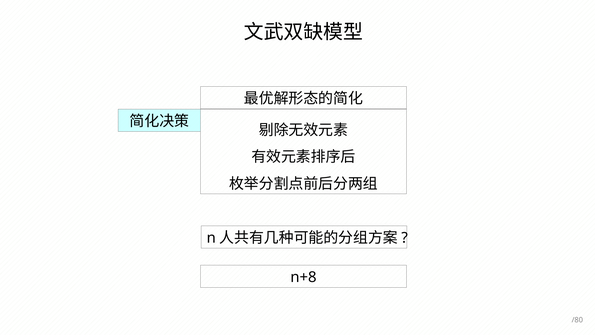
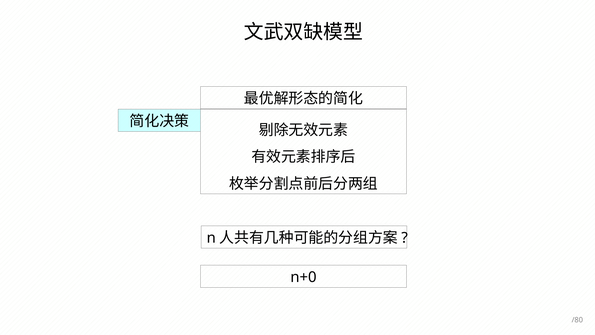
n+8: n+8 -> n+0 (303, 277)
